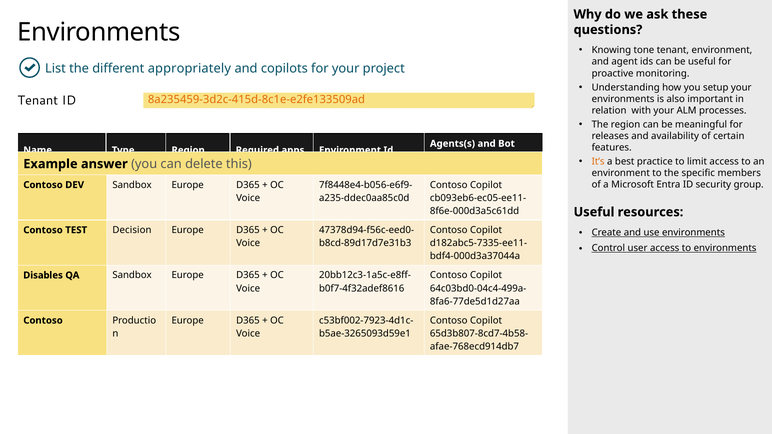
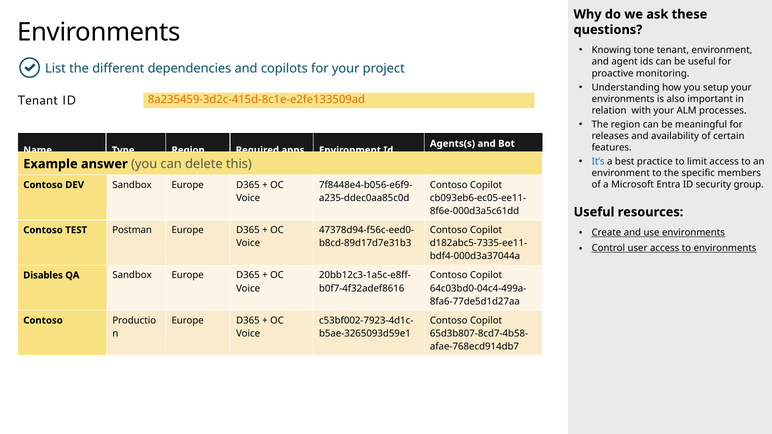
appropriately: appropriately -> dependencies (189, 69)
It’s colour: orange -> blue (598, 162)
Decision: Decision -> Postman (132, 230)
